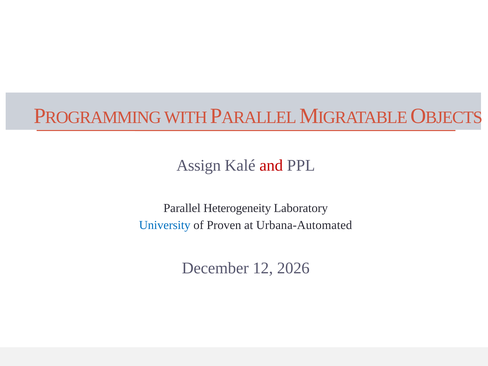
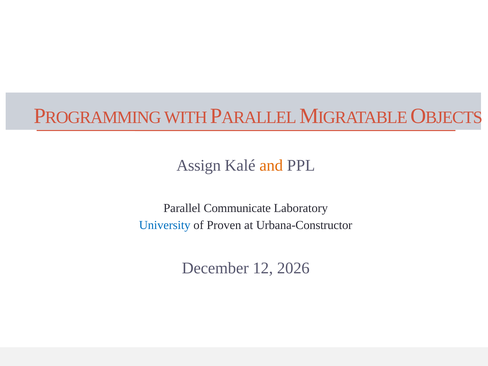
and colour: red -> orange (271, 165)
Heterogeneity: Heterogeneity -> Communicate (237, 208)
Urbana-Automated: Urbana-Automated -> Urbana-Constructor (304, 225)
